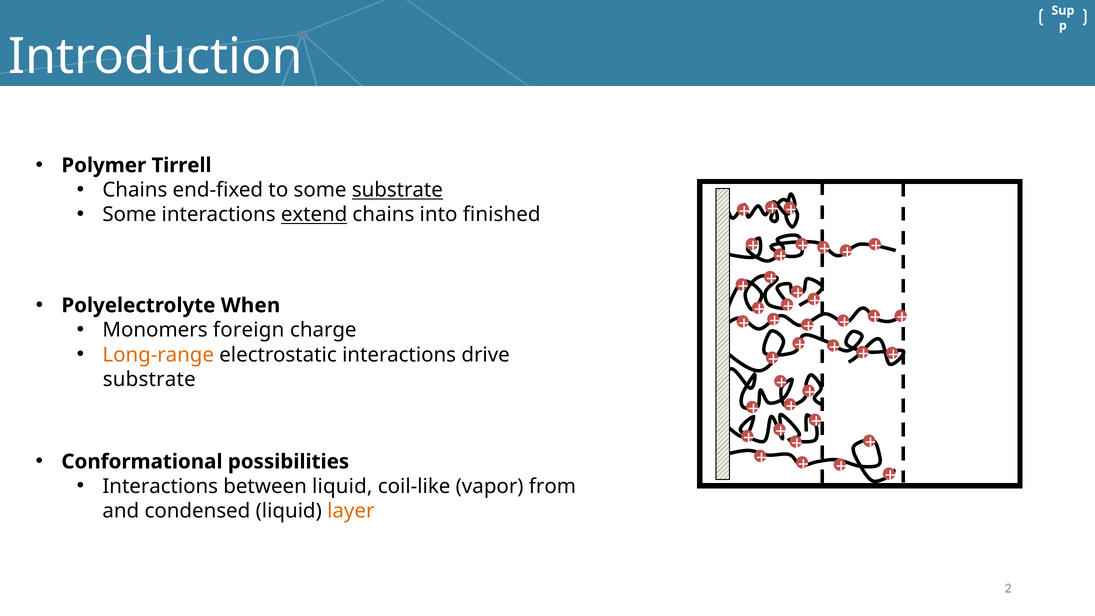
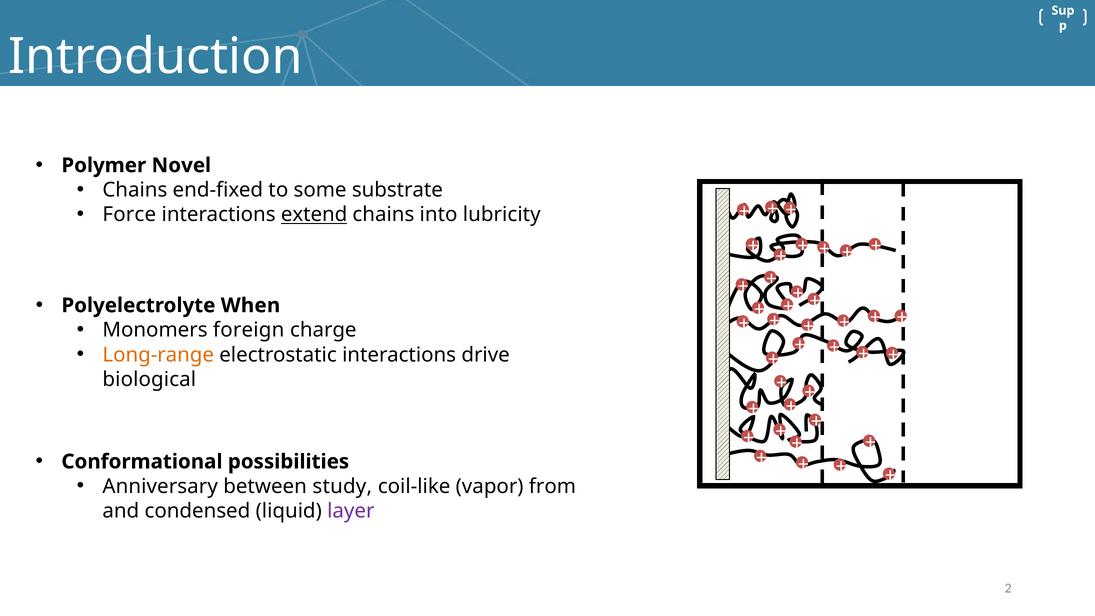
Tirrell: Tirrell -> Novel (181, 165)
substrate underline: present -> none (397, 190)
Some: Some -> Force (129, 215)
finished: finished -> lubricity (502, 215)
substrate: substrate -> biological (149, 379)
Interactions: Interactions -> Anniversary (160, 486)
between liquid: liquid -> study (342, 486)
layer colour: orange -> purple (351, 511)
